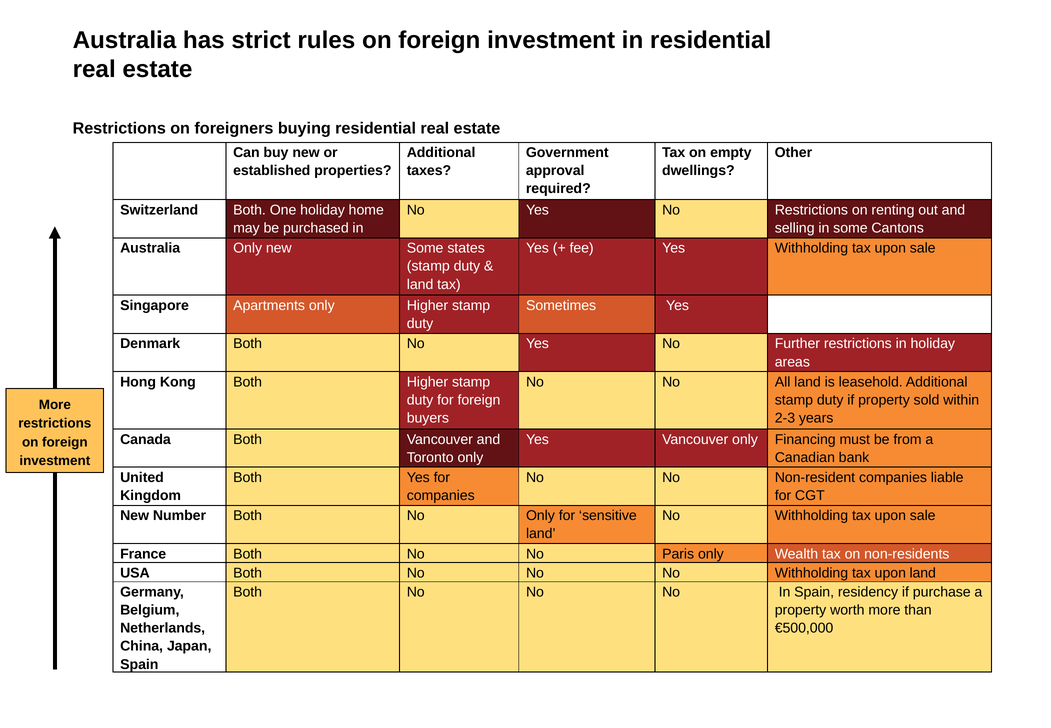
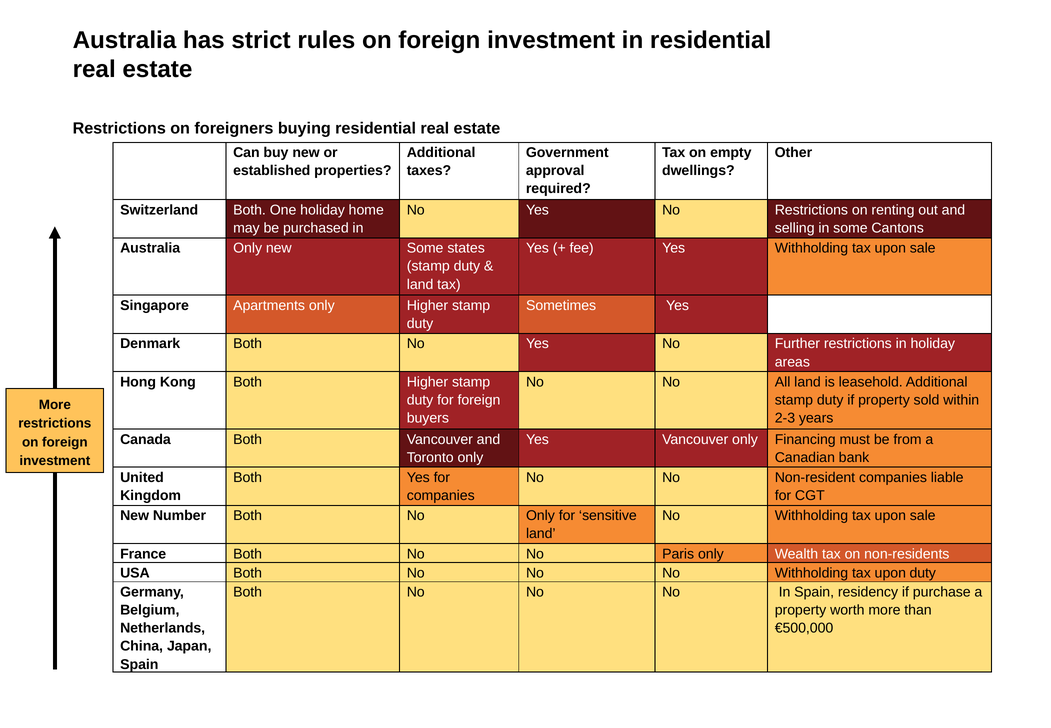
upon land: land -> duty (923, 573)
